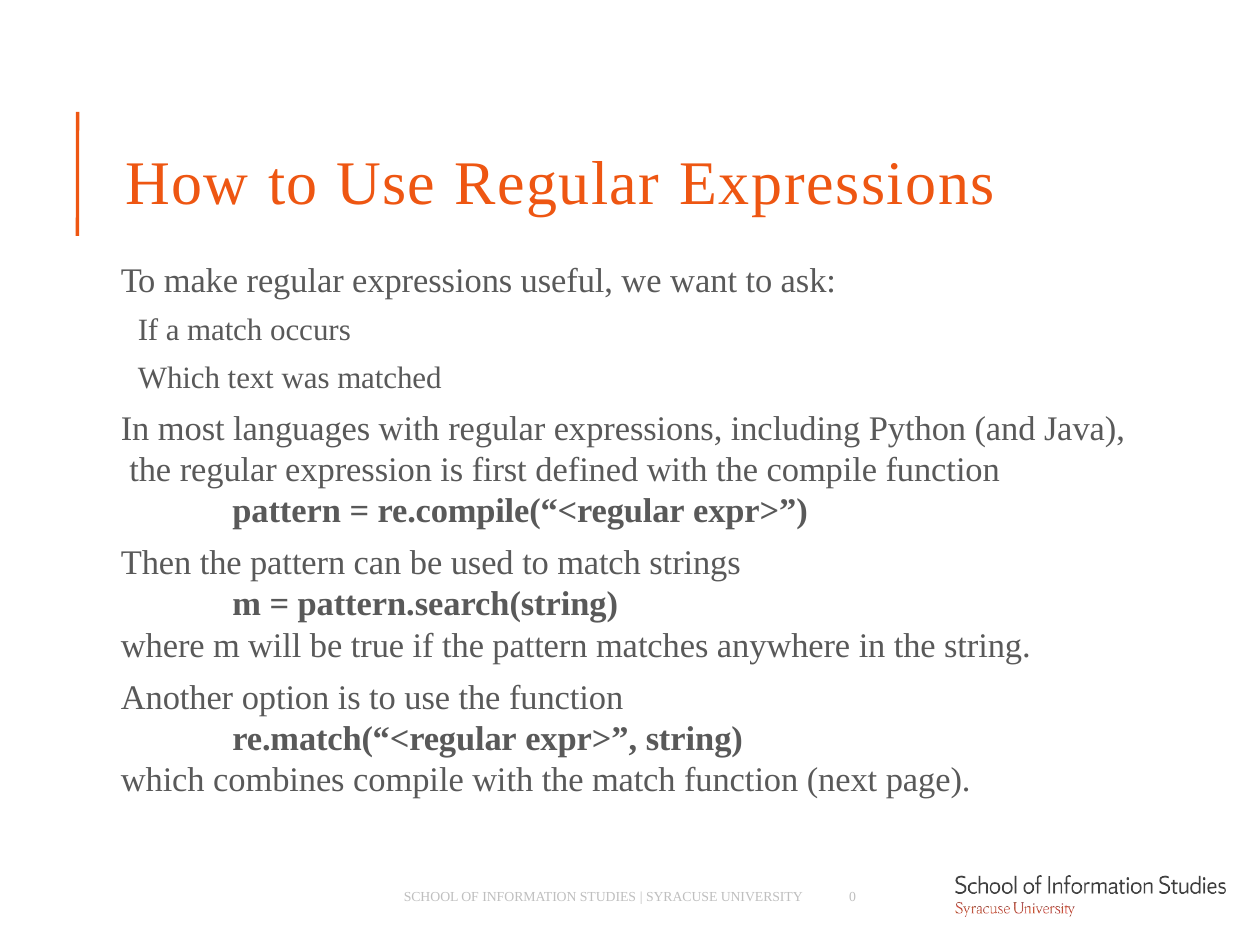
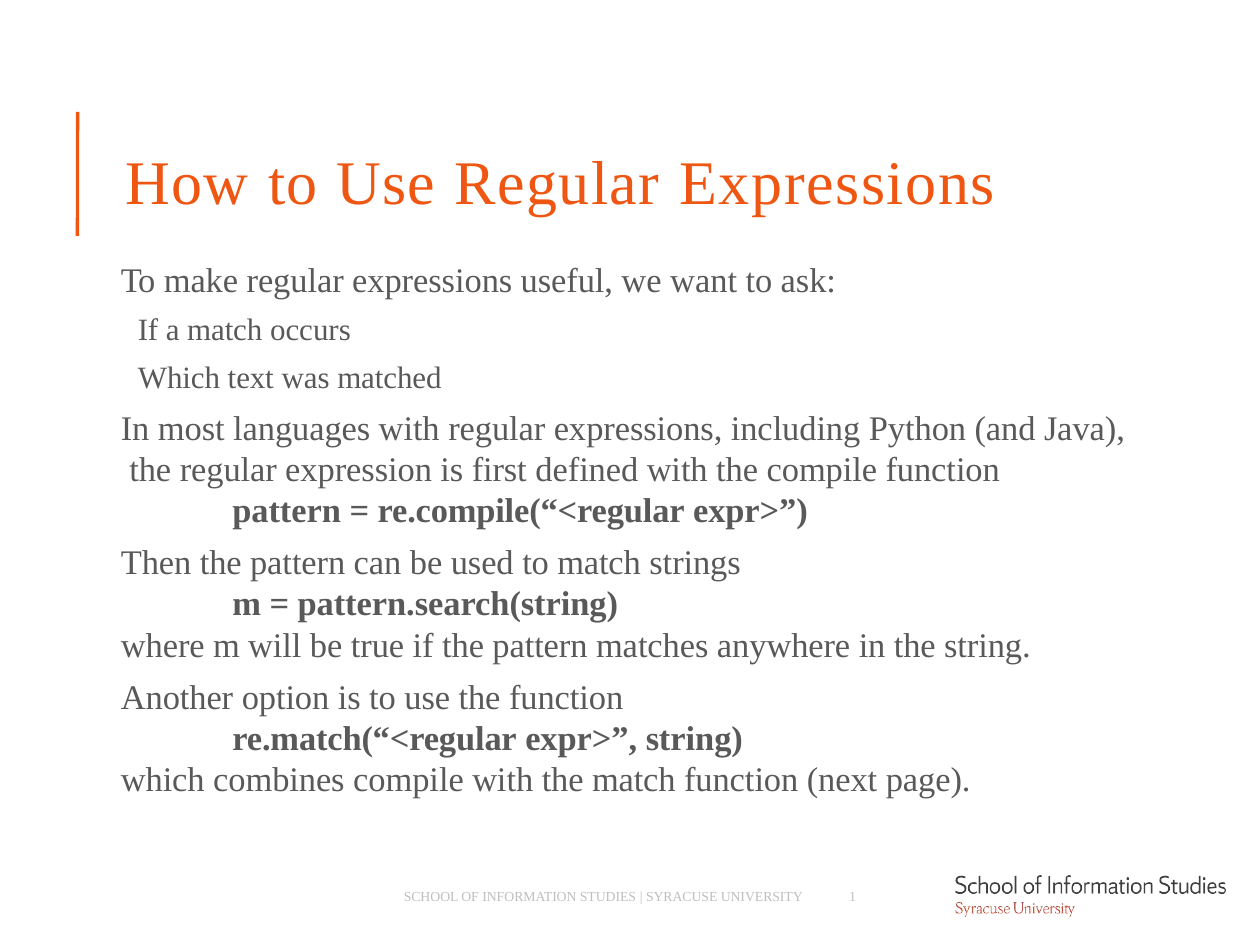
0: 0 -> 1 (852, 897)
